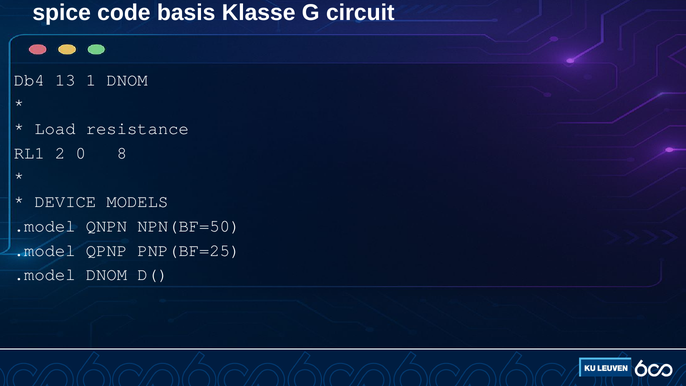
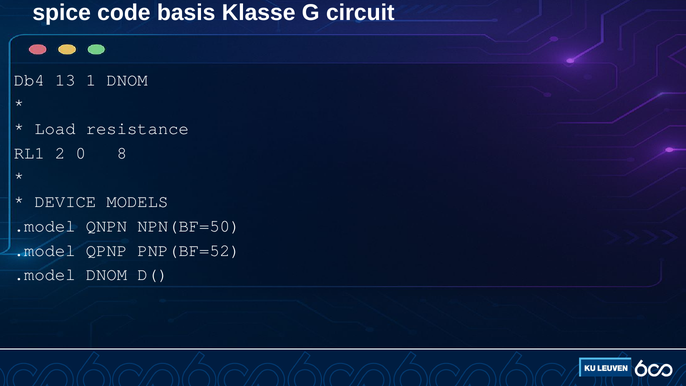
PNP(BF=25: PNP(BF=25 -> PNP(BF=52 (189, 250)
